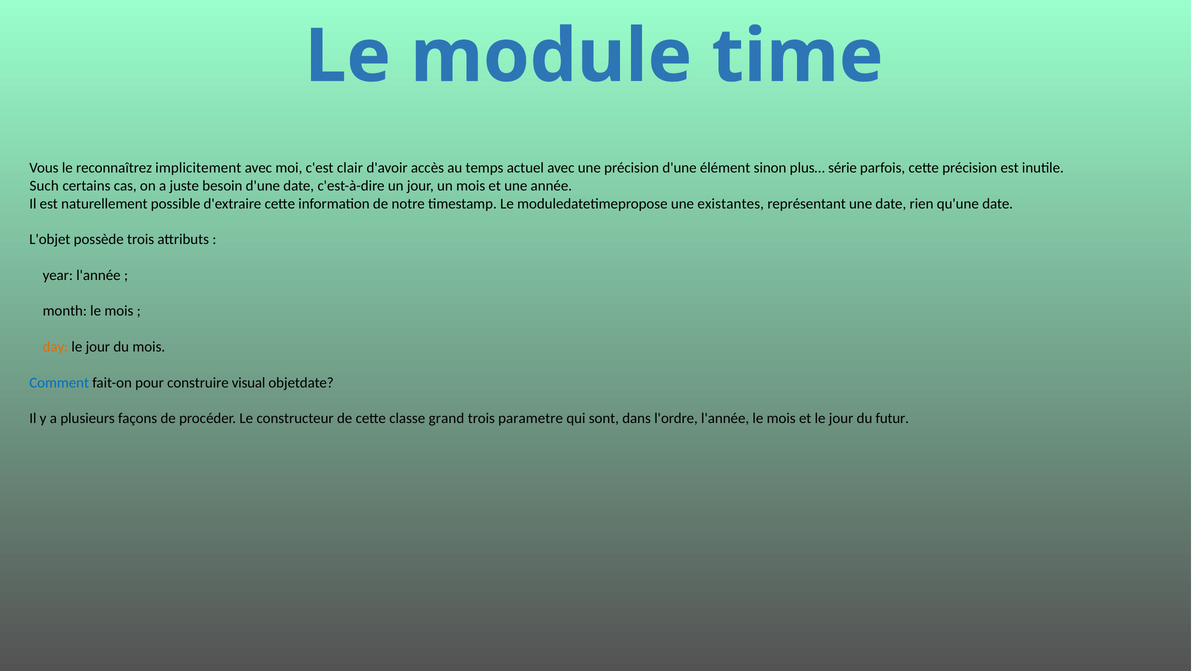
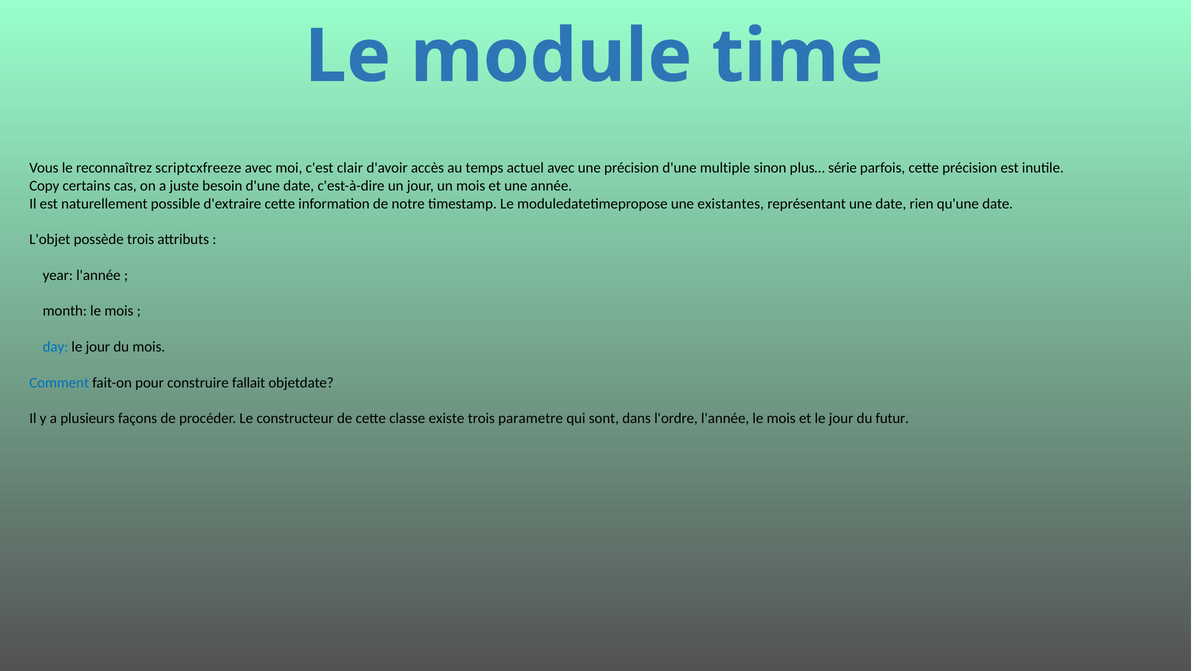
implicitement: implicitement -> scriptcxfreeze (198, 168)
élément: élément -> multiple (725, 168)
Such: Such -> Copy (44, 186)
day colour: orange -> blue (55, 347)
visual: visual -> fallait (249, 383)
grand: grand -> existe (447, 419)
